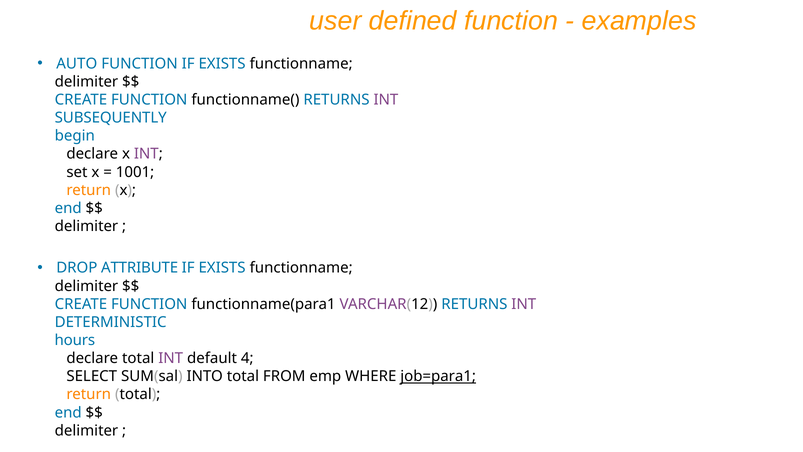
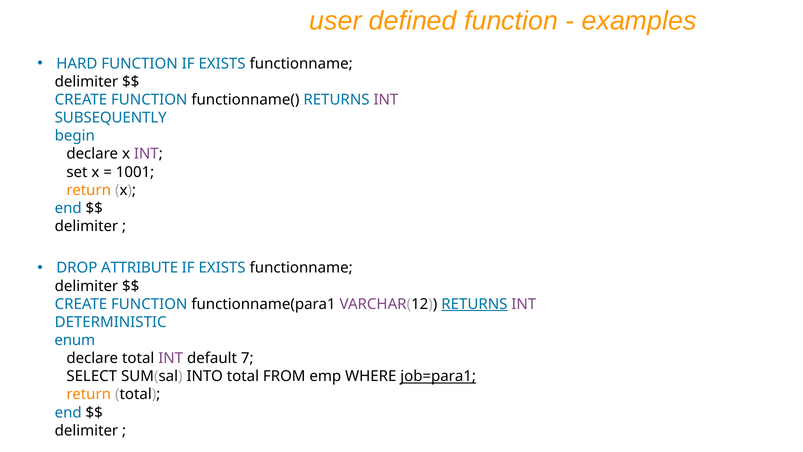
AUTO: AUTO -> HARD (77, 64)
RETURNS underline: none -> present (474, 304)
hours: hours -> enum (75, 340)
4: 4 -> 7 (247, 358)
